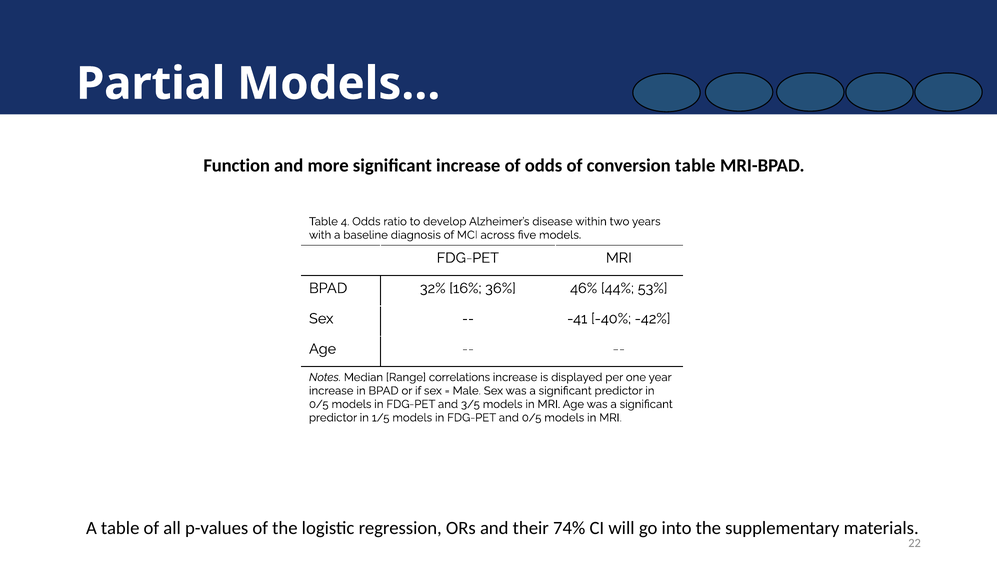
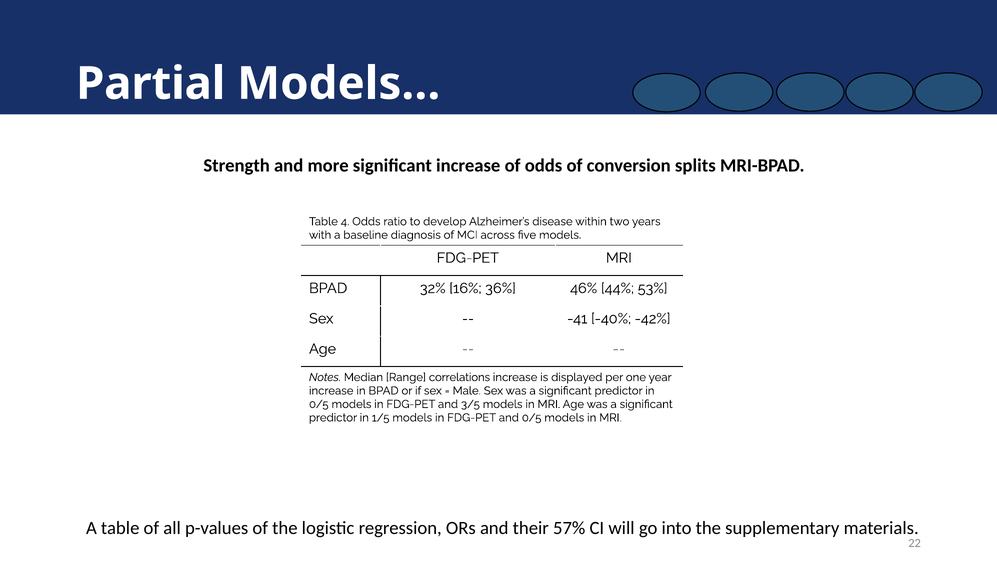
Function: Function -> Strength (237, 165)
conversion table: table -> splits (695, 165)
74%: 74% -> 57% (569, 528)
